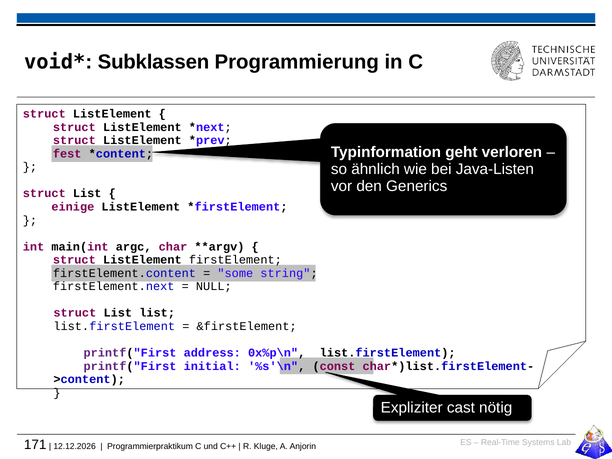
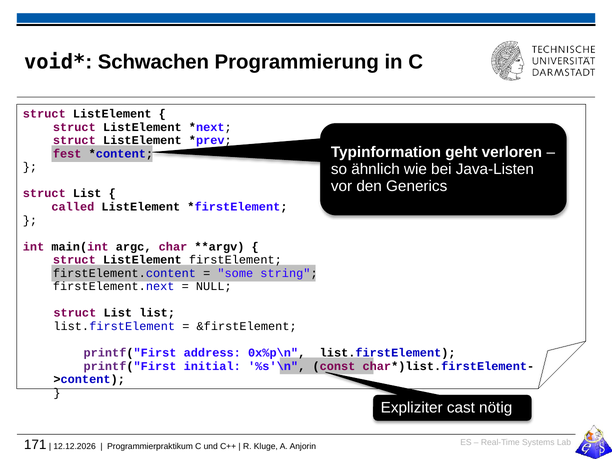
Subklassen: Subklassen -> Schwachen (153, 62)
einige: einige -> called (73, 207)
